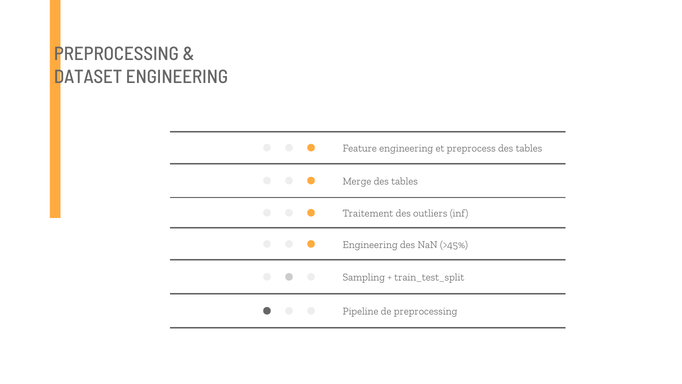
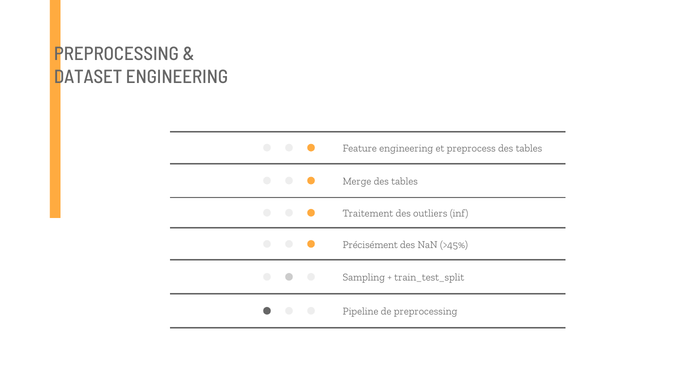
Engineering: Engineering -> Précisément (370, 244)
